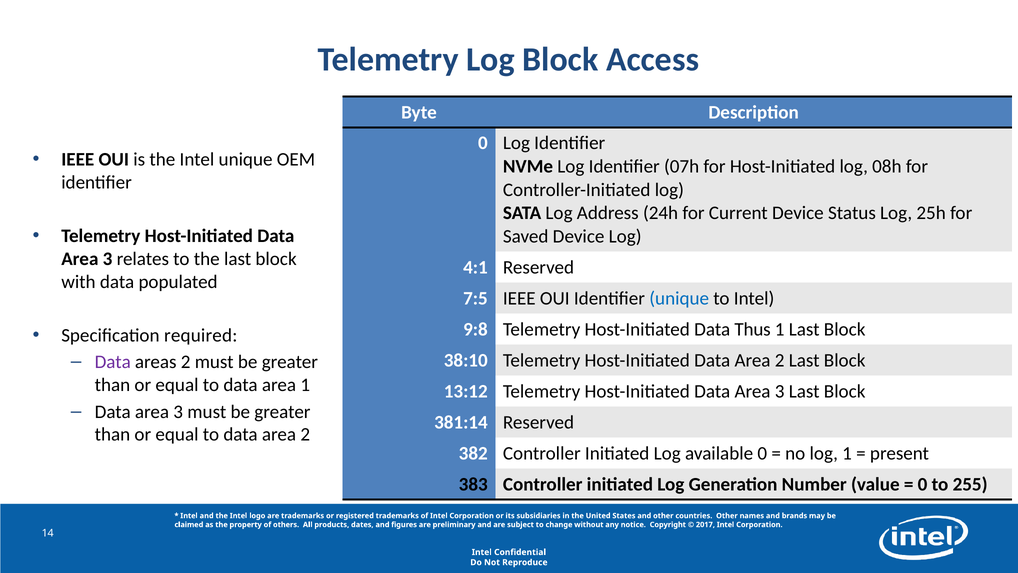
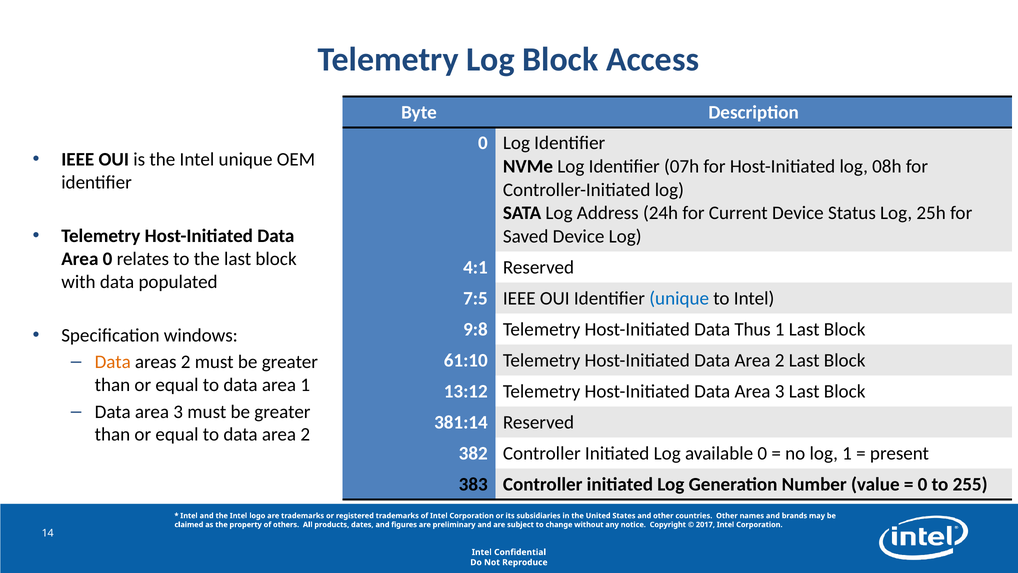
3: 3 -> 0 (108, 259)
required: required -> windows (201, 335)
Data colour: purple -> orange (113, 362)
38:10: 38:10 -> 61:10 (466, 360)
